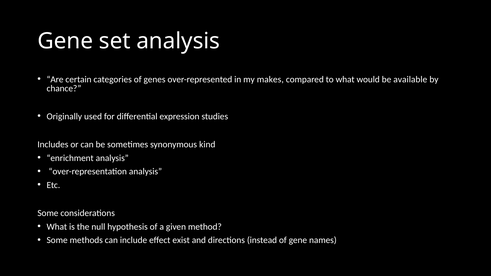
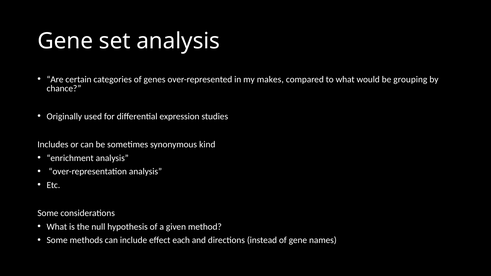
available: available -> grouping (410, 79)
exist: exist -> each (181, 240)
